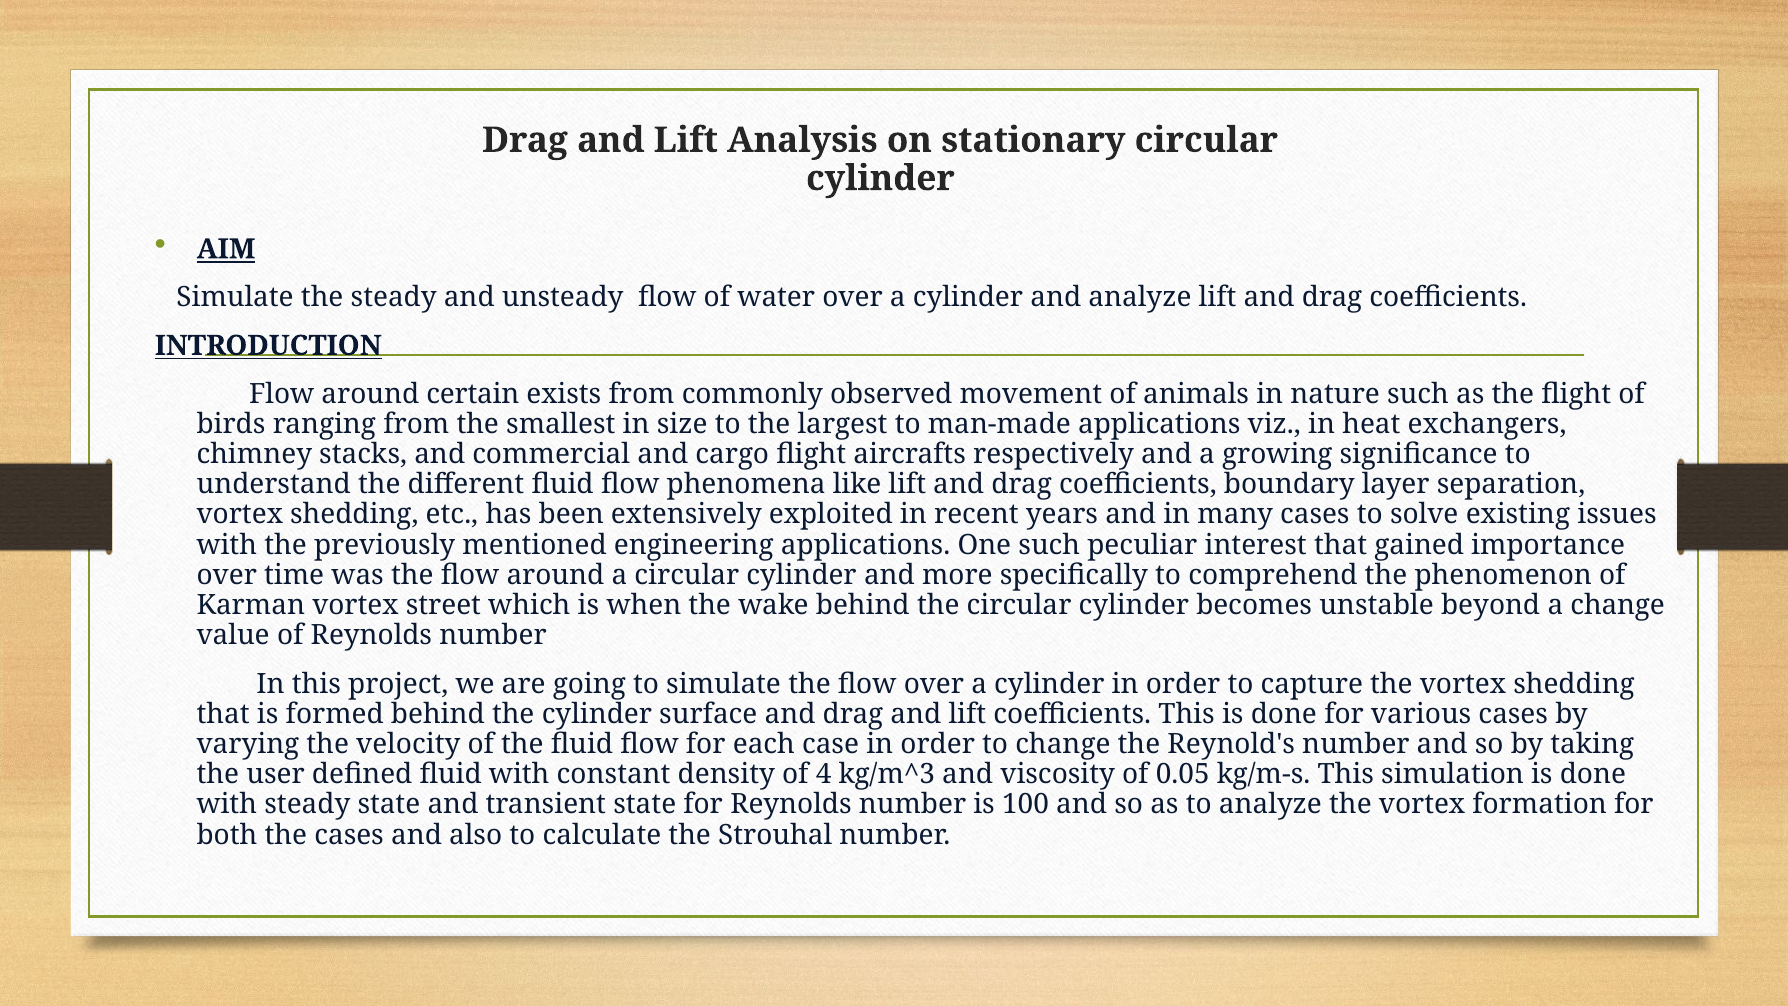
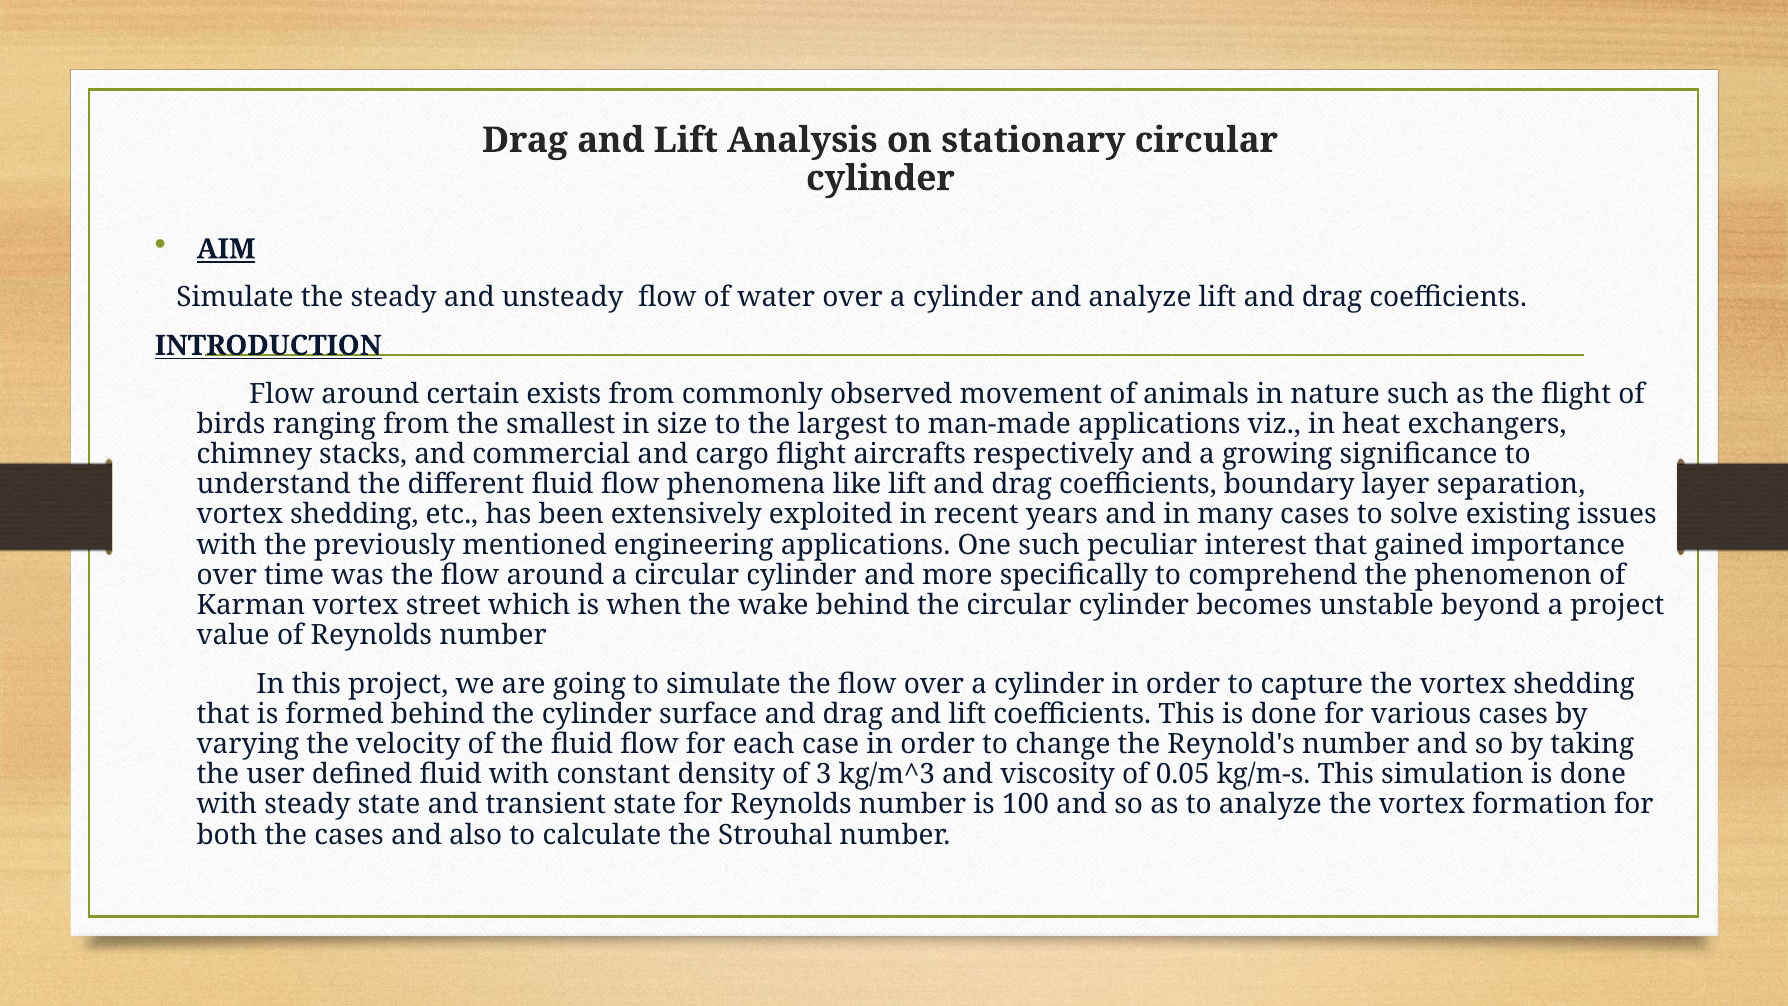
a change: change -> project (1617, 605)
4: 4 -> 3 (824, 774)
